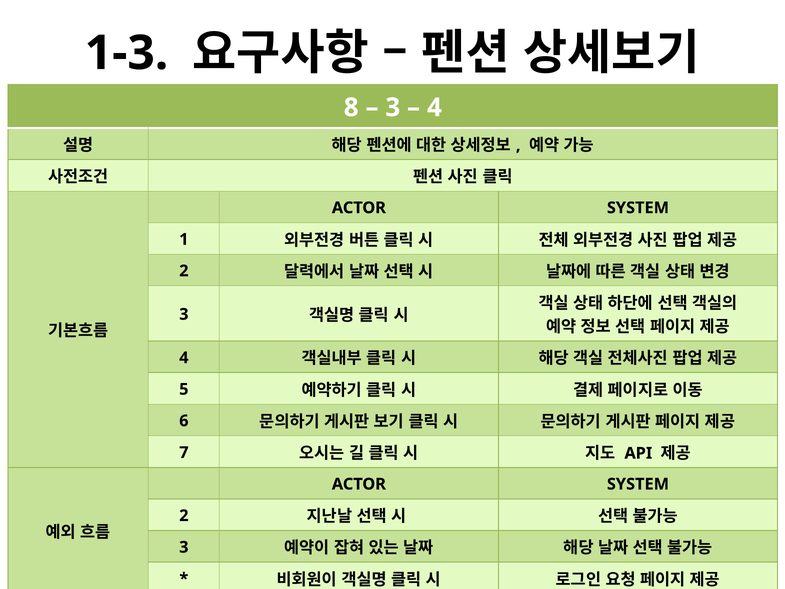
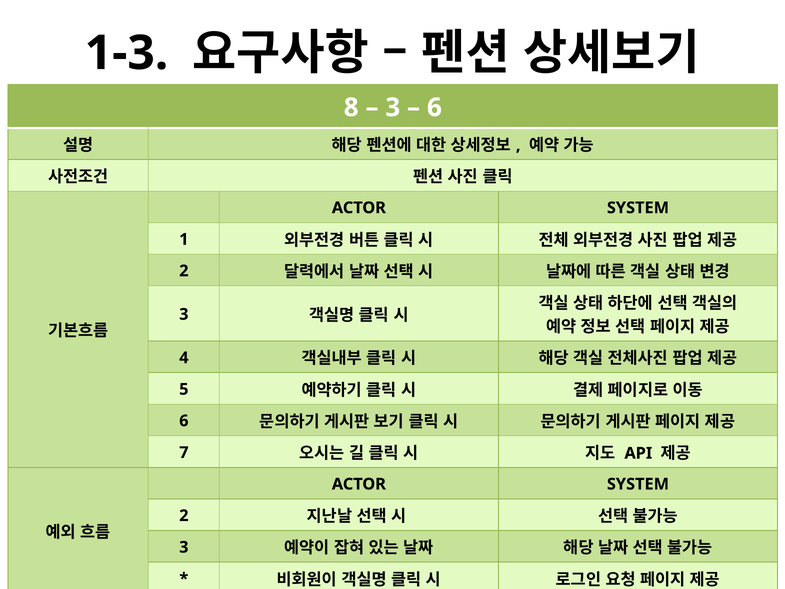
4: 4 -> 6 (434, 107)
